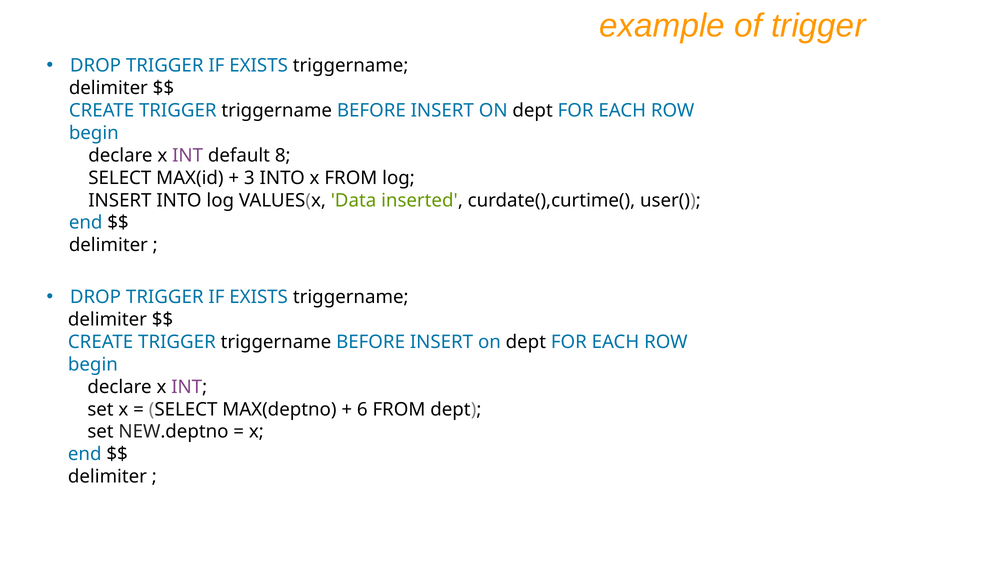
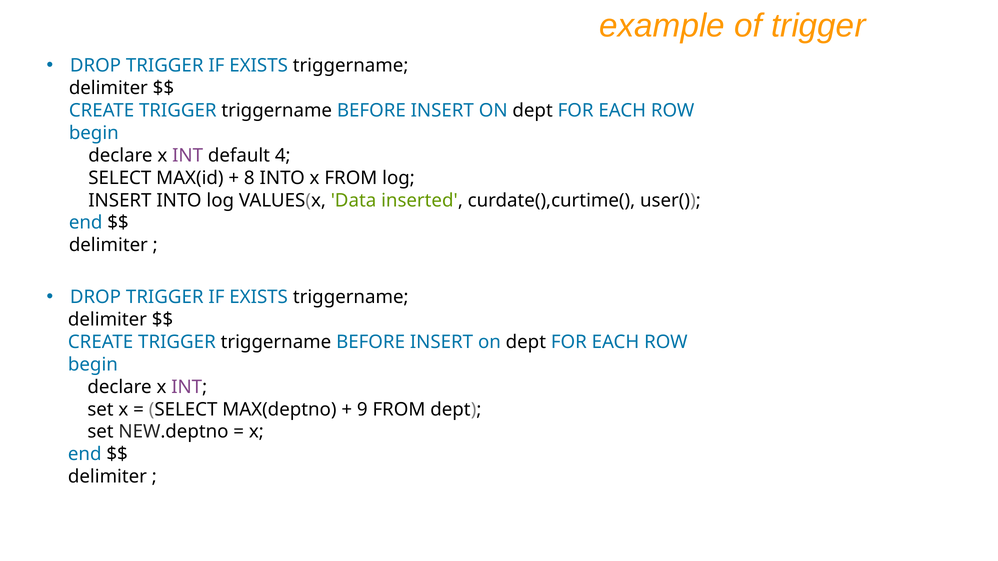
8: 8 -> 4 (283, 156)
3: 3 -> 8 (249, 178)
6: 6 -> 9 (362, 410)
